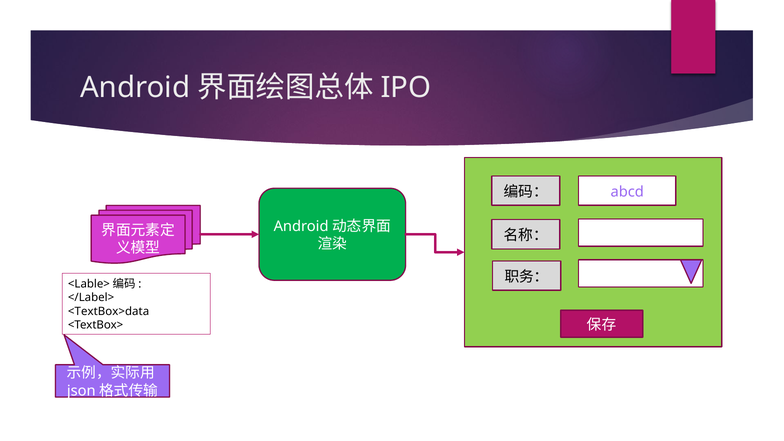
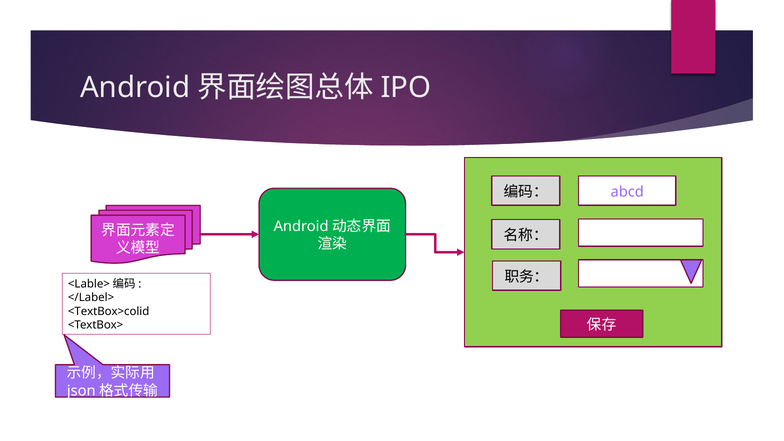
<TextBox>data: <TextBox>data -> <TextBox>colid (109, 311)
